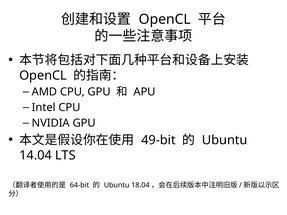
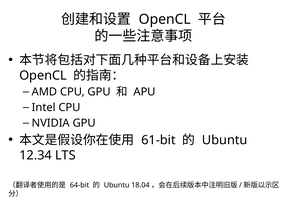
49-bit: 49-bit -> 61-bit (158, 140)
14.04: 14.04 -> 12.34 (36, 156)
